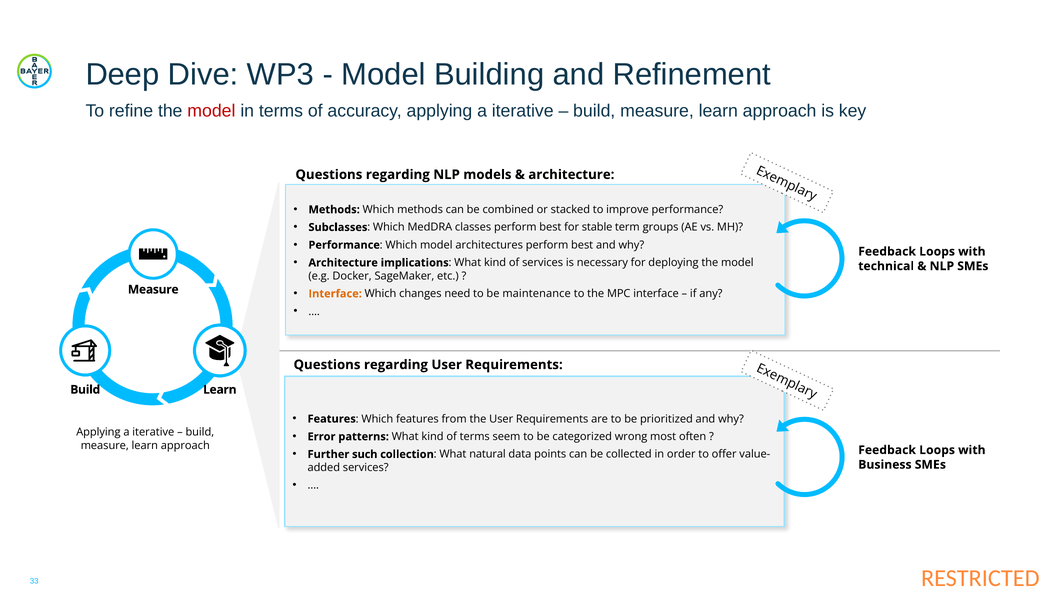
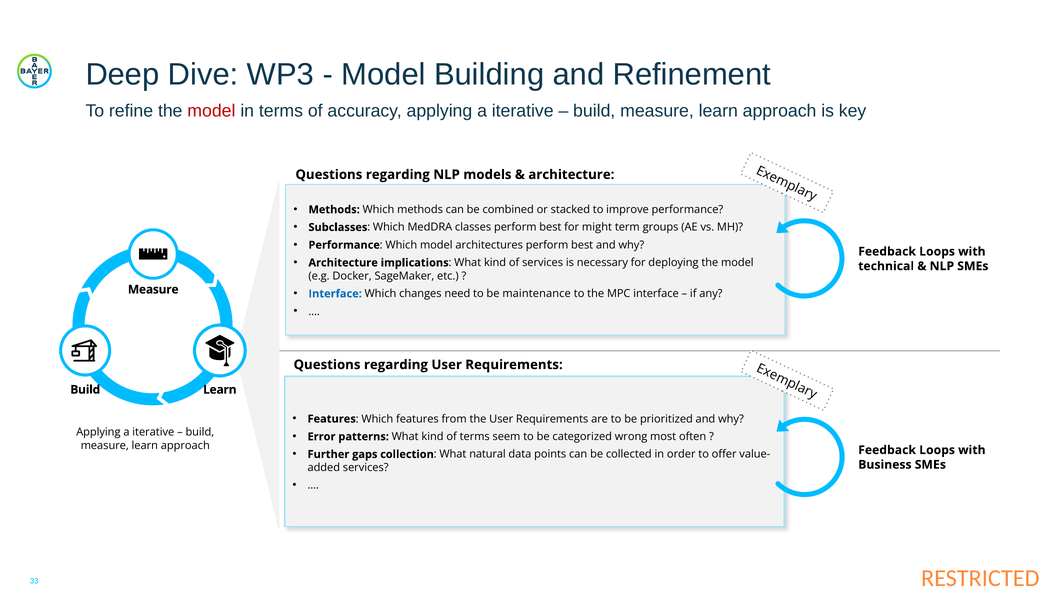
stable: stable -> might (597, 227)
Interface colour: orange -> blue (335, 294)
such: such -> gaps (365, 455)
